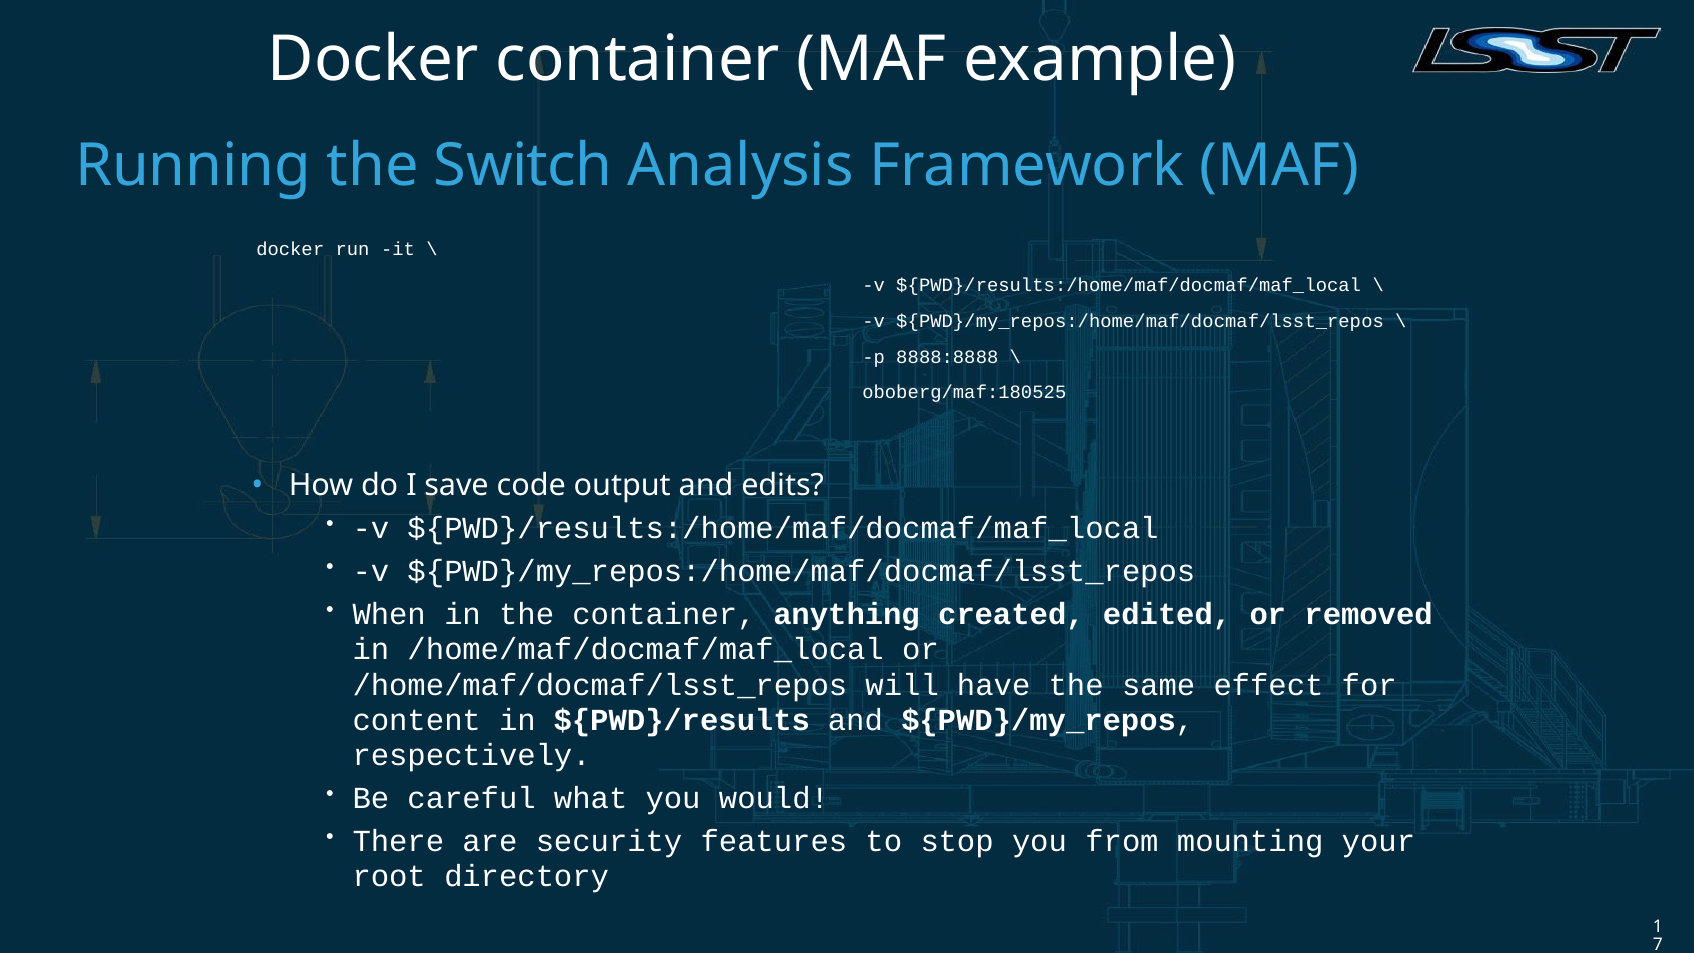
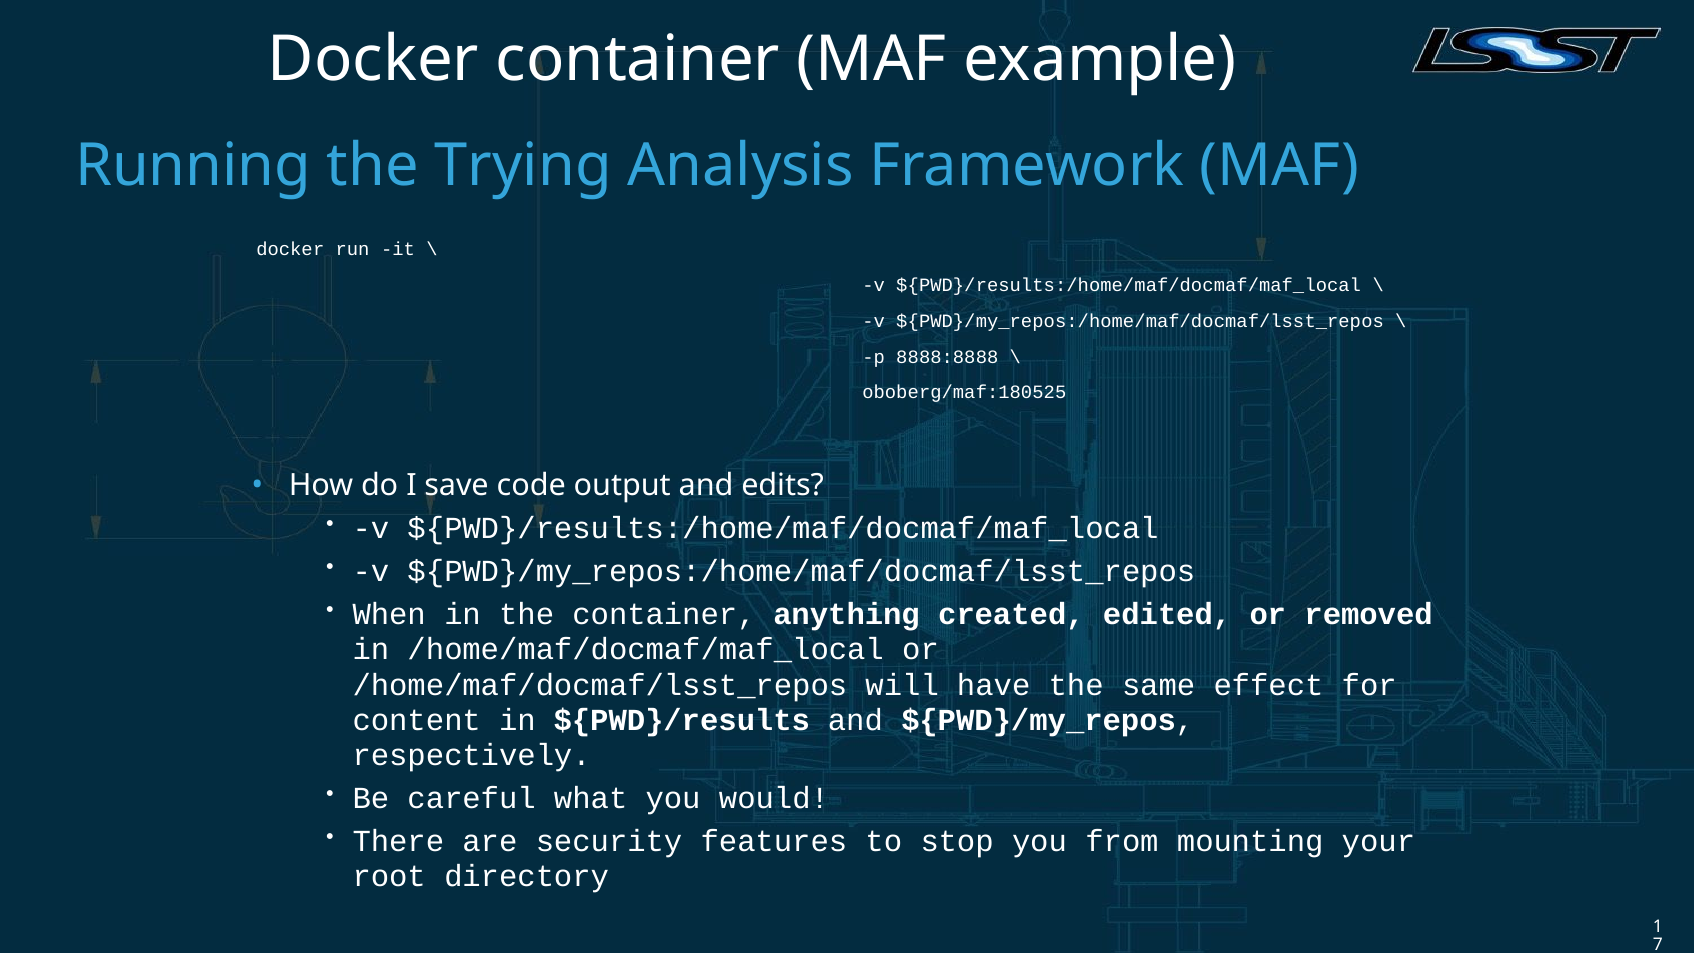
Switch: Switch -> Trying (523, 166)
